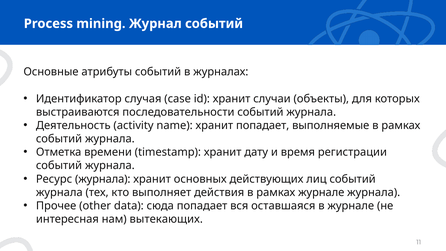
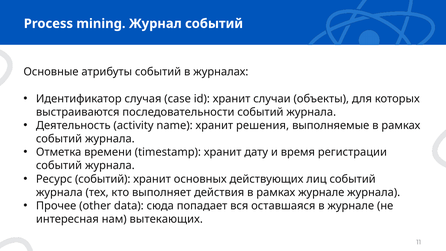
хранит попадает: попадает -> решения (263, 125)
Ресурс журнала: журнала -> событий (103, 179)
